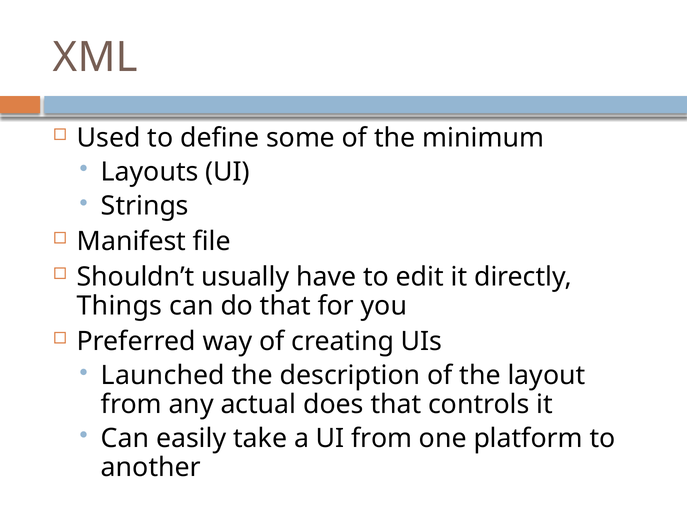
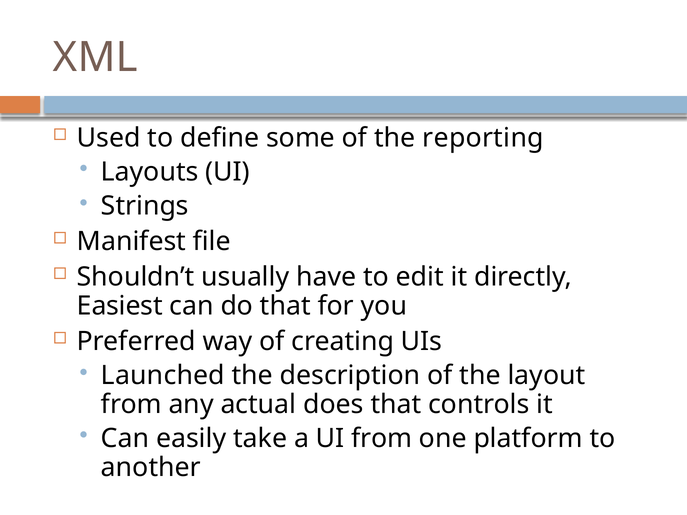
minimum: minimum -> reporting (483, 138)
Things: Things -> Easiest (120, 306)
